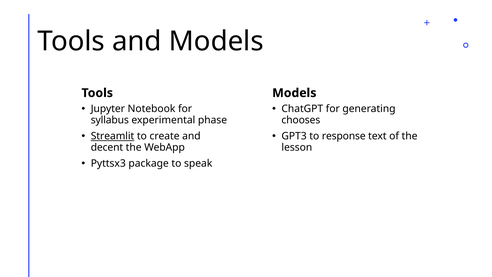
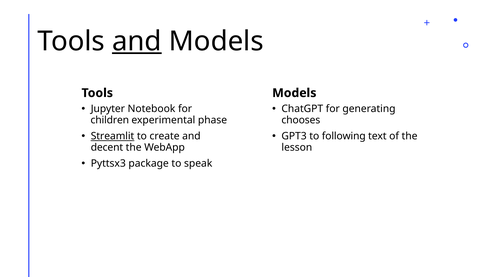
and underline: none -> present (137, 41)
syllabus: syllabus -> children (110, 120)
response: response -> following (344, 136)
